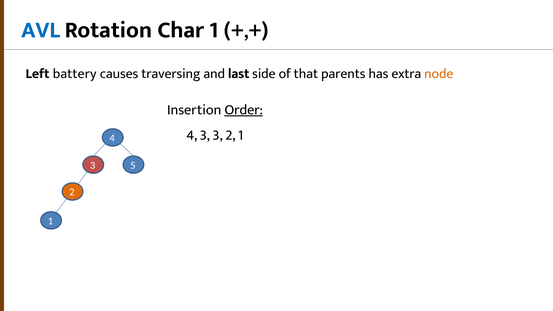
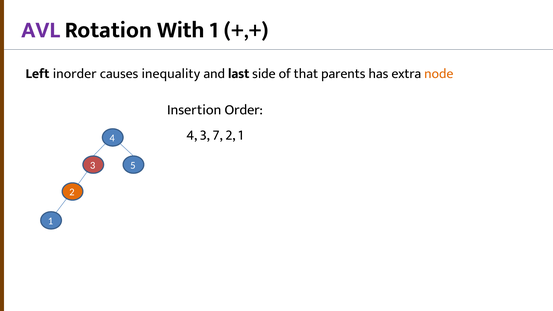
AVL colour: blue -> purple (41, 30)
Char: Char -> With (181, 30)
battery: battery -> inorder (75, 74)
traversing: traversing -> inequality (171, 74)
Order underline: present -> none (244, 110)
3 3: 3 -> 7 (218, 135)
